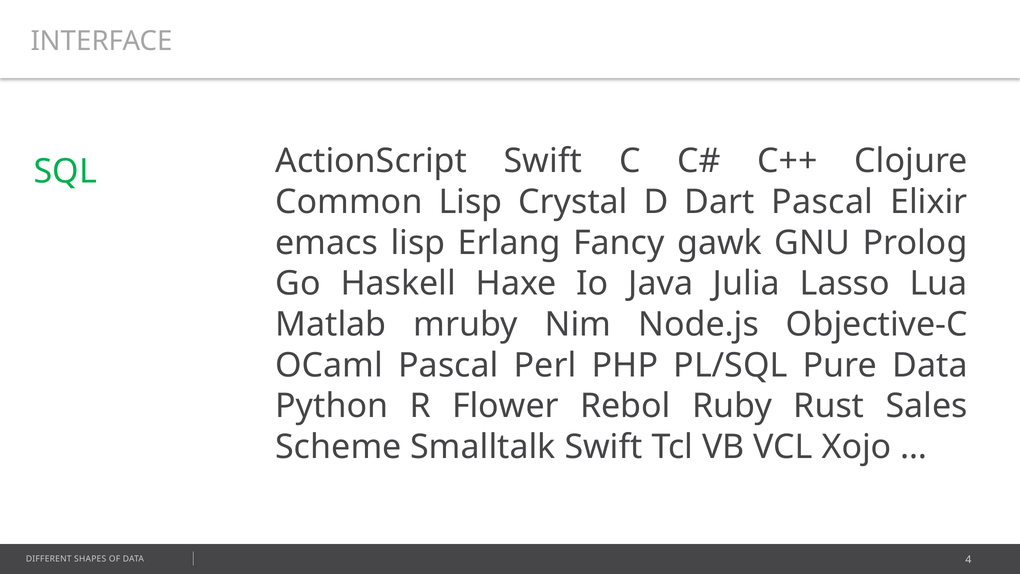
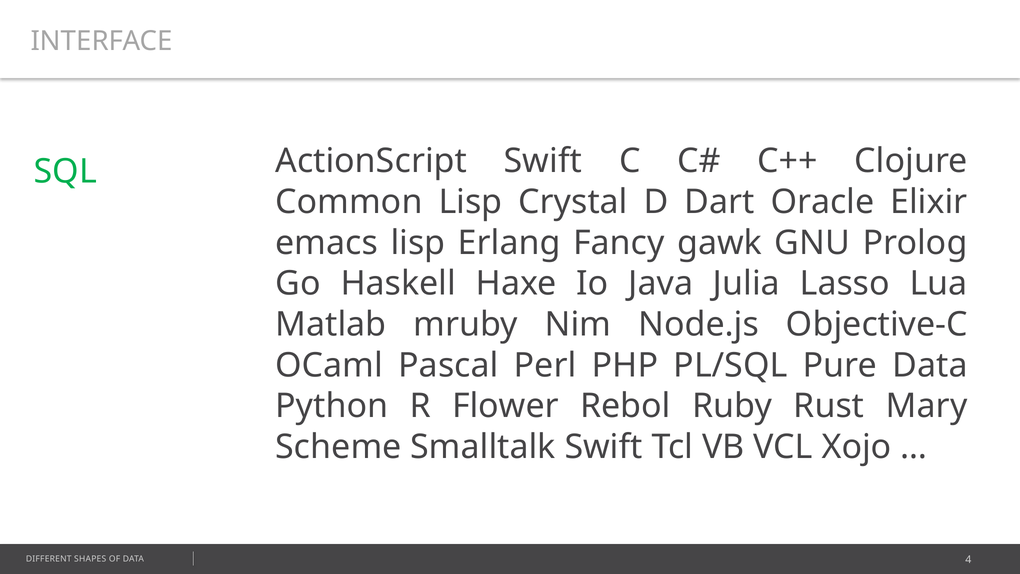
Dart Pascal: Pascal -> Oracle (823, 202)
Sales: Sales -> Mary (927, 406)
